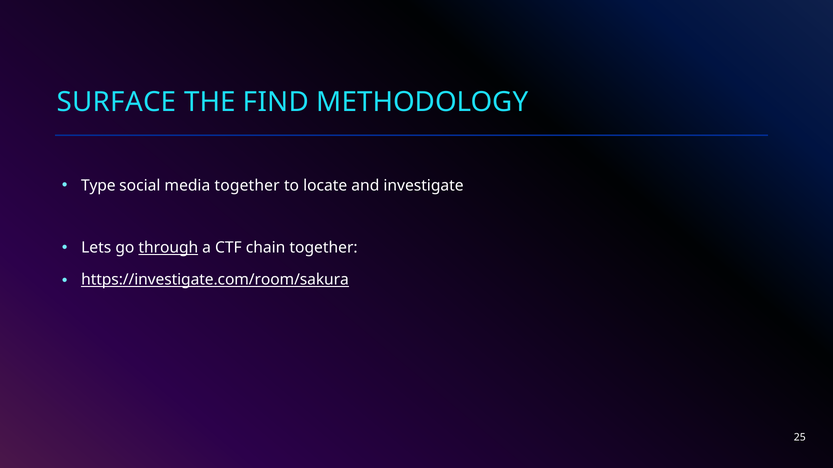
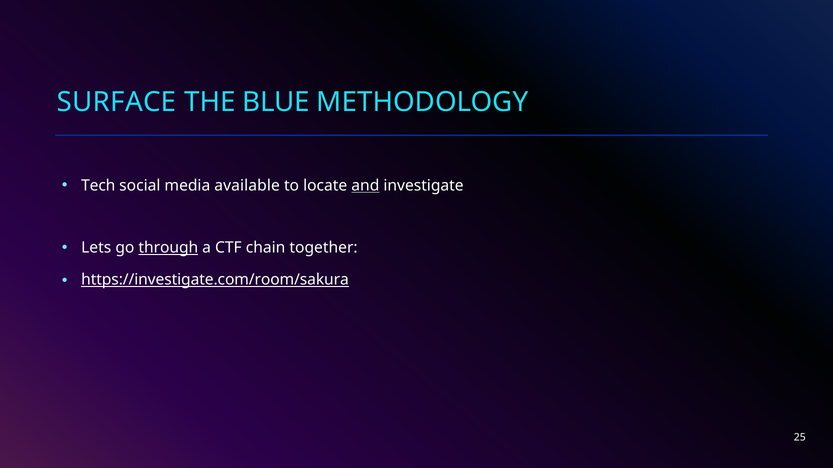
FIND: FIND -> BLUE (276, 102)
Type: Type -> Tech (98, 186)
media together: together -> available (247, 186)
and underline: none -> present (365, 186)
